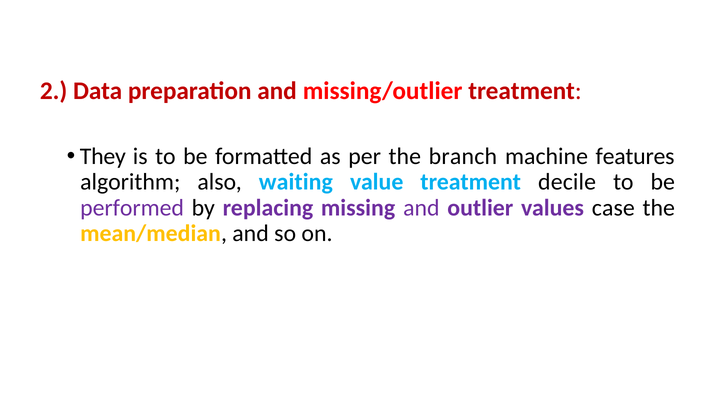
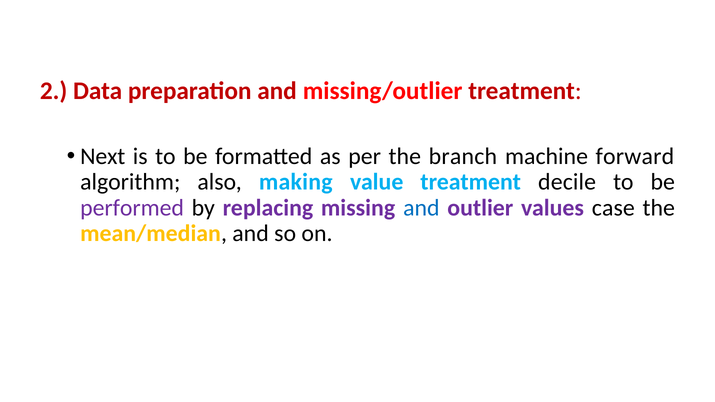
They: They -> Next (103, 156)
features: features -> forward (635, 156)
waiting: waiting -> making (296, 182)
and colour: purple -> blue (421, 208)
